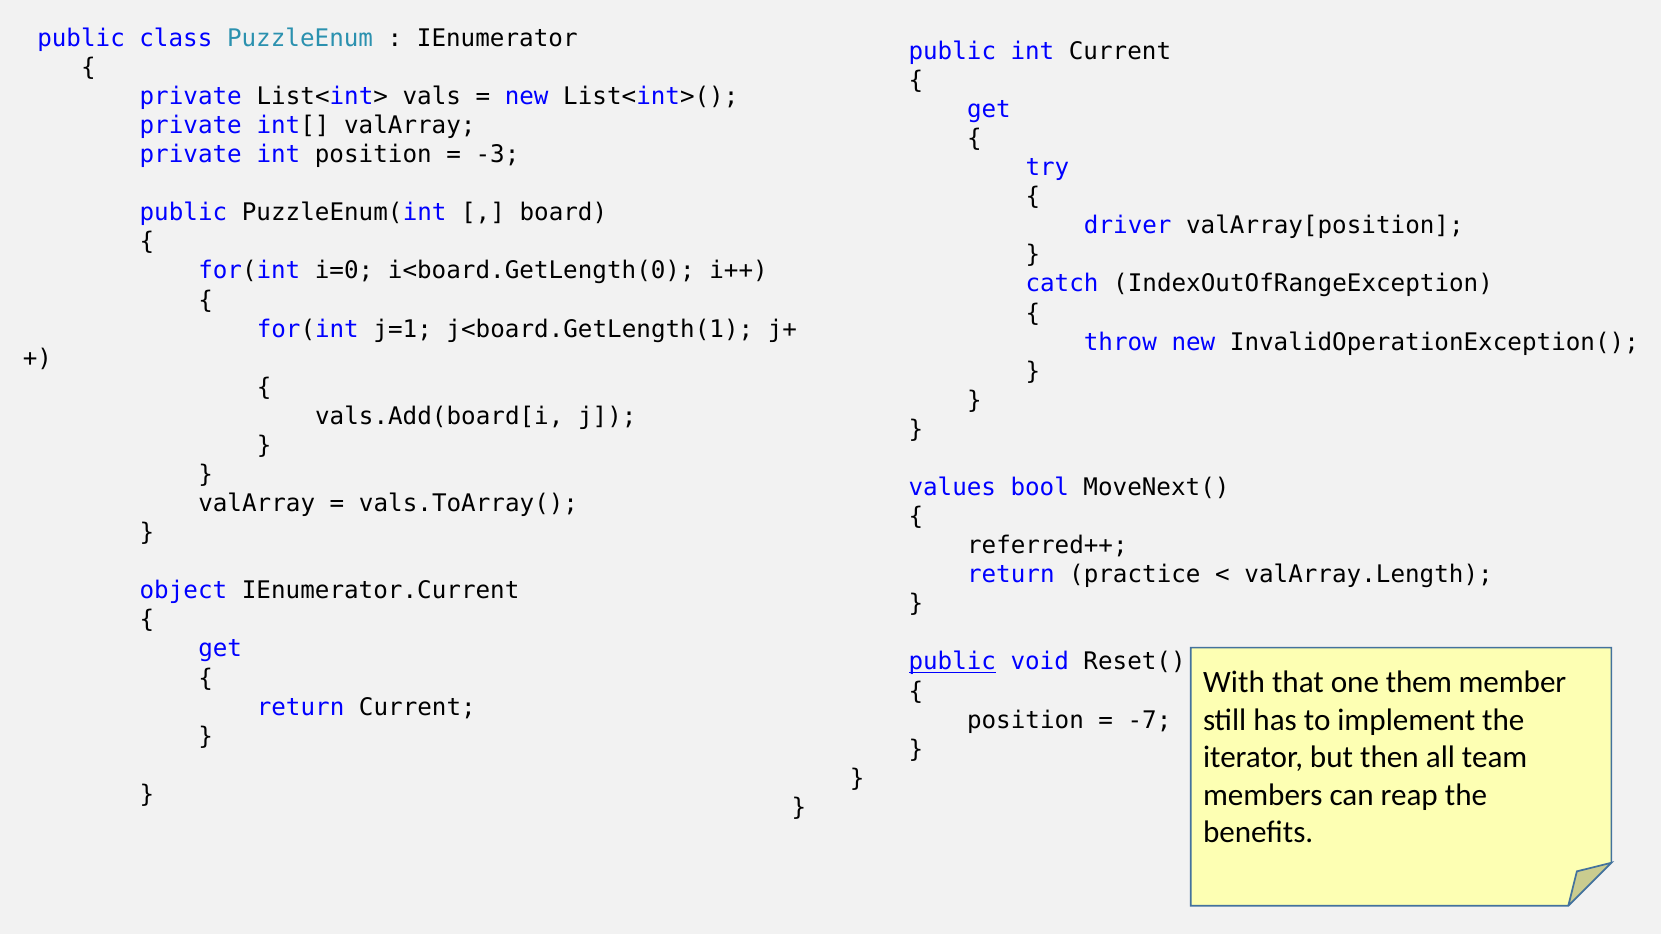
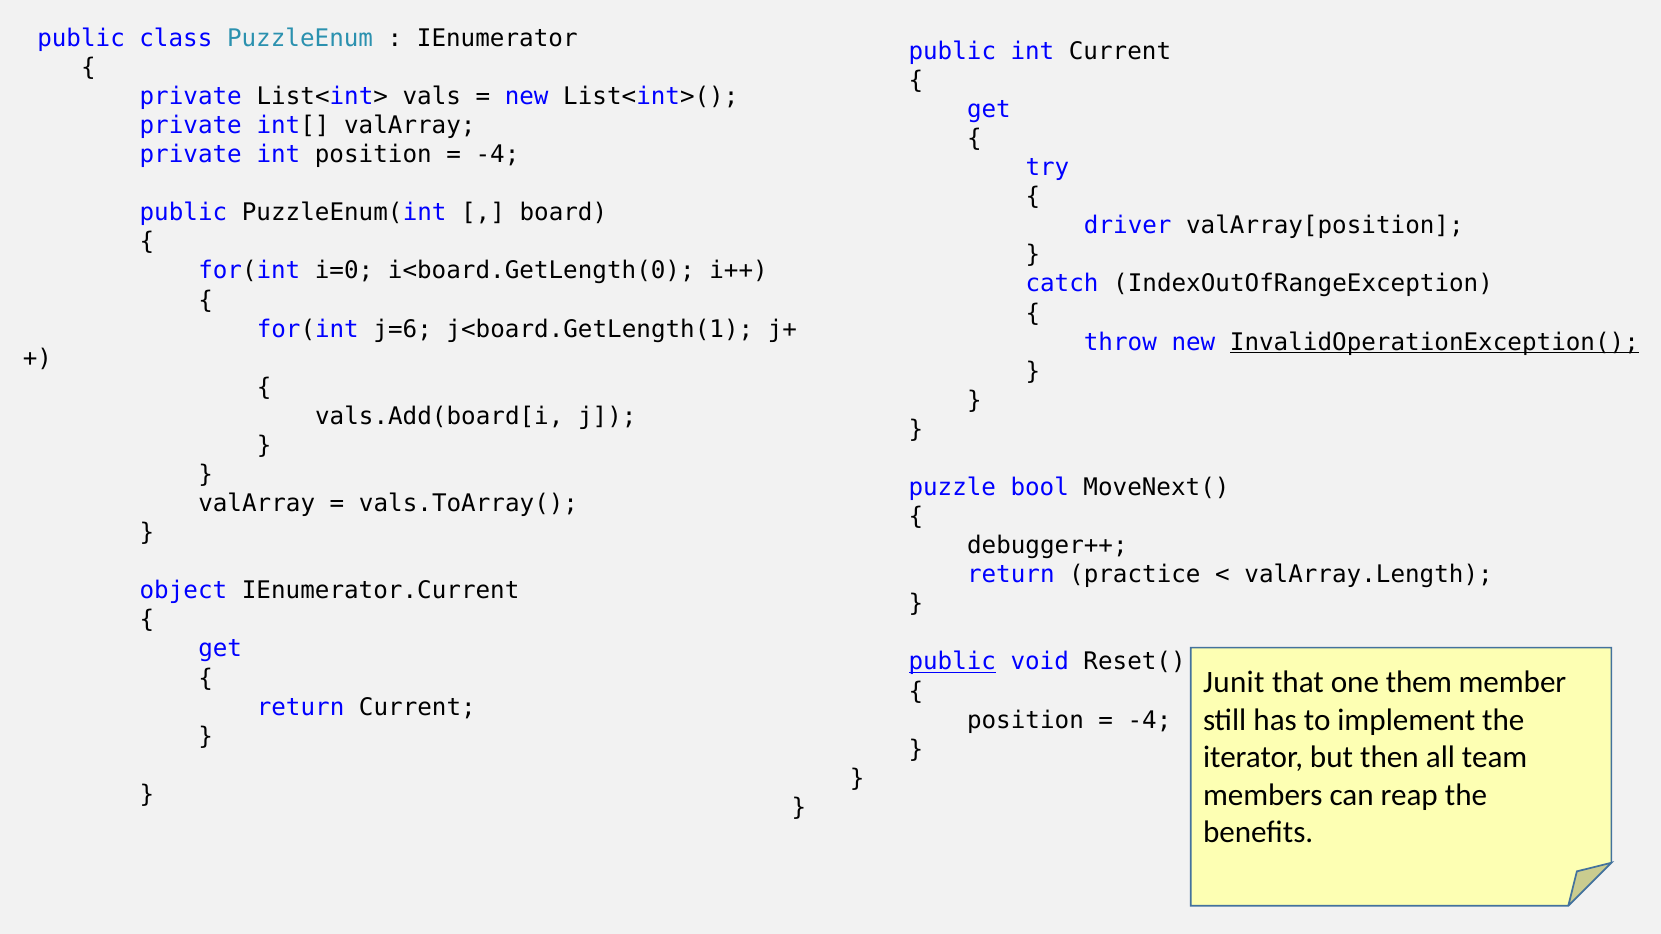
-3: -3 -> -4 (498, 155)
j=1: j=1 -> j=6 (403, 329)
InvalidOperationException( underline: none -> present (1434, 342)
values: values -> puzzle (952, 488)
referred++: referred++ -> debugger++ (1047, 546)
With: With -> Junit (1234, 683)
-7: -7 -> -4 (1150, 720)
